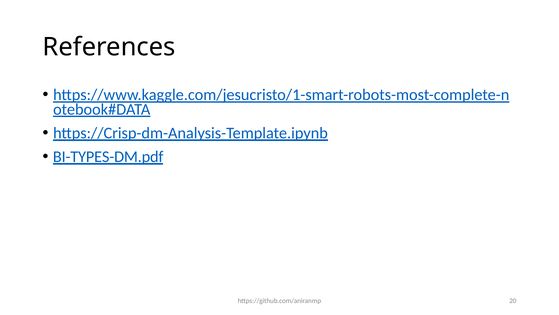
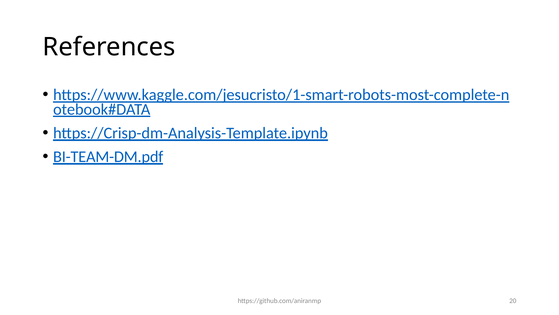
BI-TYPES-DM.pdf: BI-TYPES-DM.pdf -> BI-TEAM-DM.pdf (108, 157)
